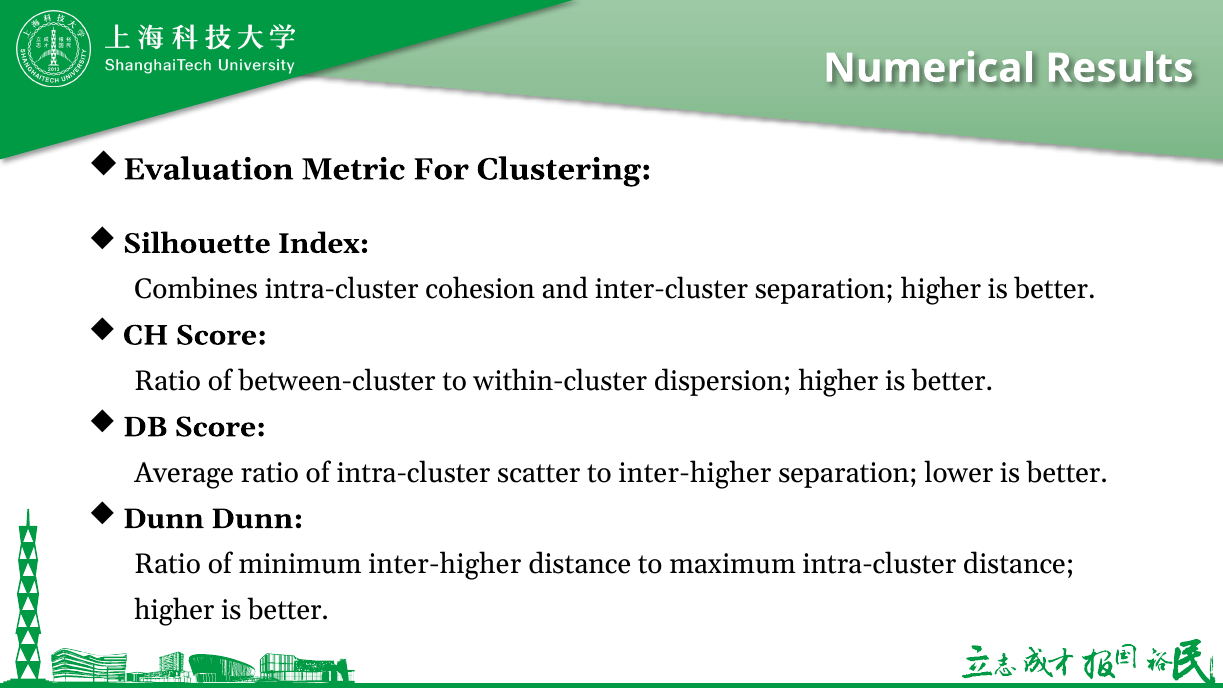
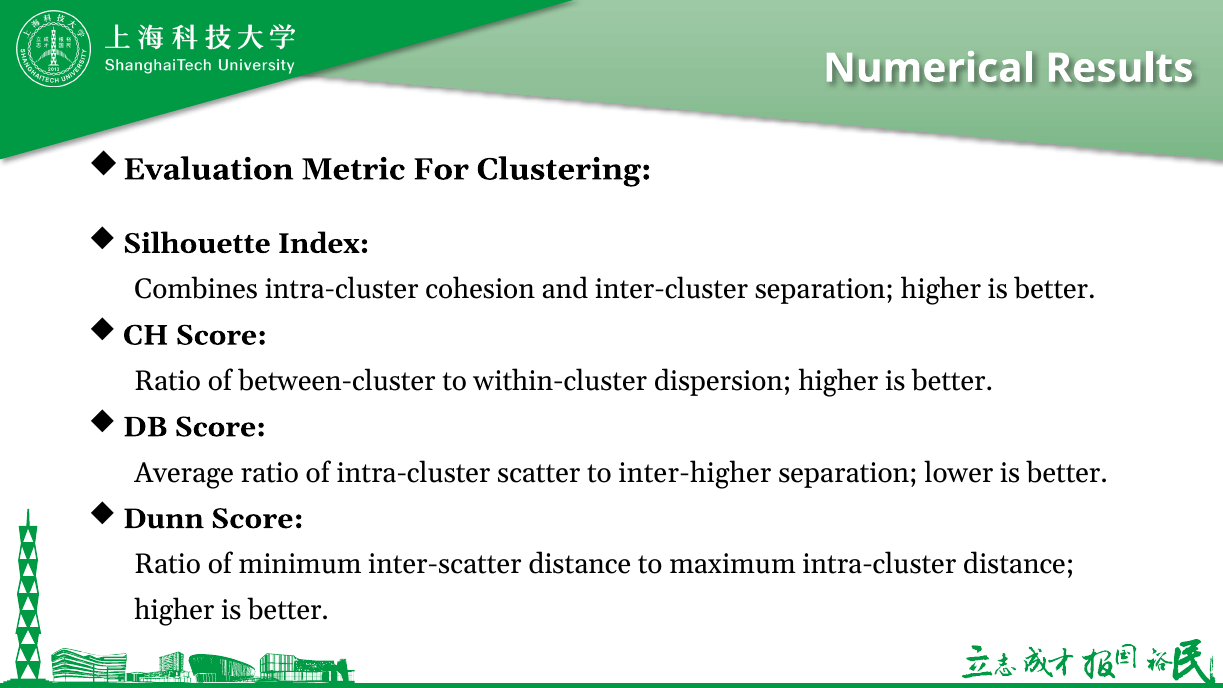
Dunn Dunn: Dunn -> Score (257, 519)
minimum inter-higher: inter-higher -> inter-scatter (445, 565)
